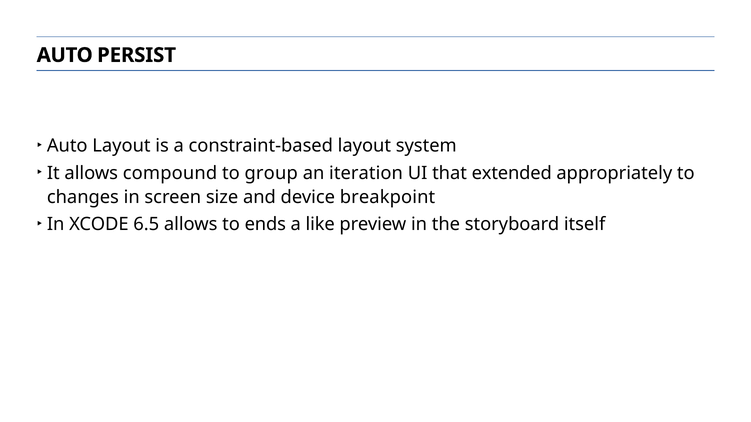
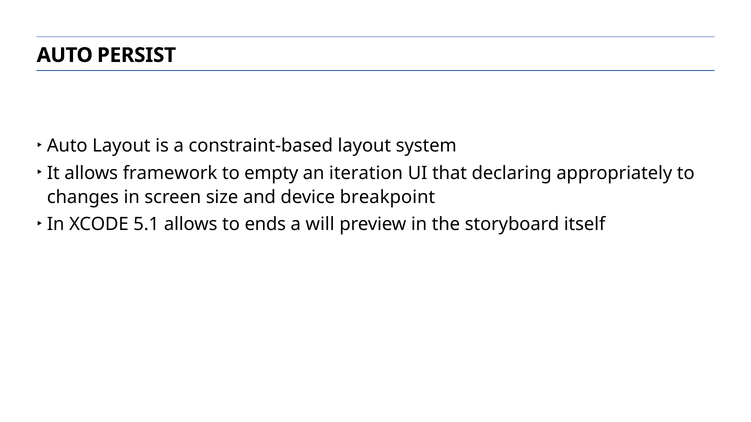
compound: compound -> framework (170, 173)
group: group -> empty (271, 173)
extended: extended -> declaring (512, 173)
6.5: 6.5 -> 5.1 (146, 224)
like: like -> will (320, 224)
